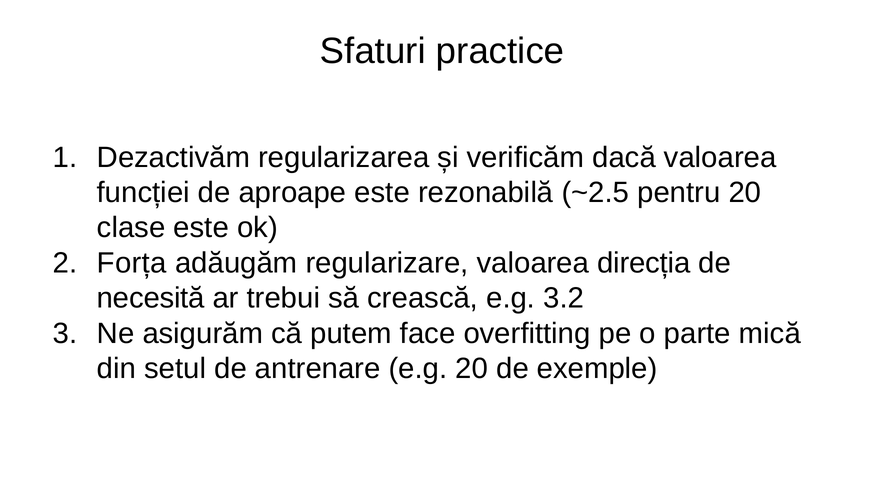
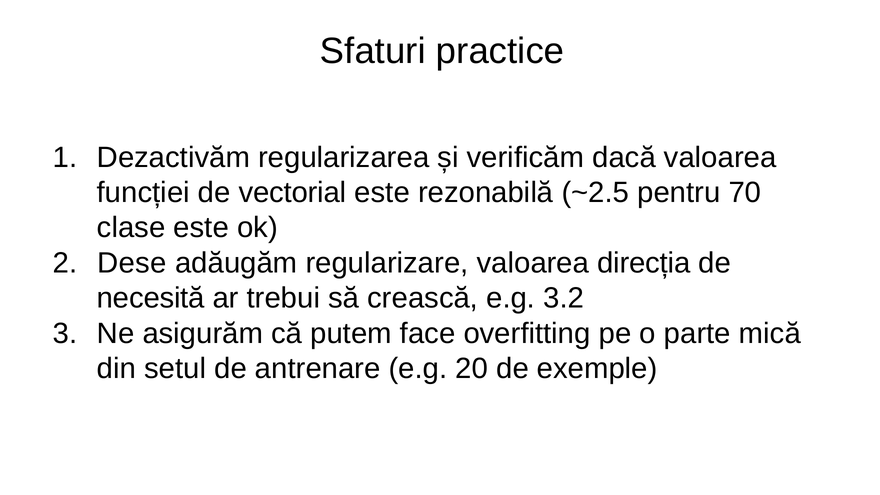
aproape: aproape -> vectorial (293, 193)
pentru 20: 20 -> 70 (745, 193)
Forța: Forța -> Dese (132, 263)
